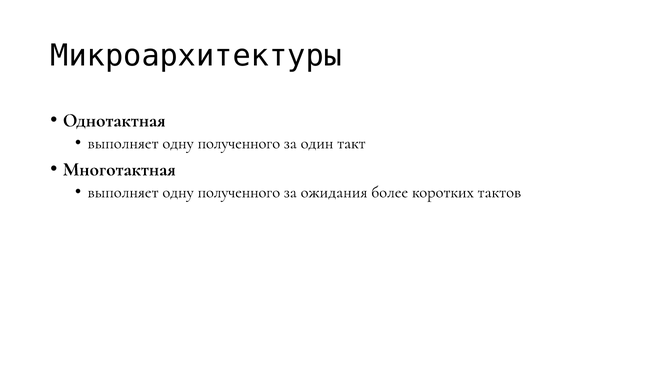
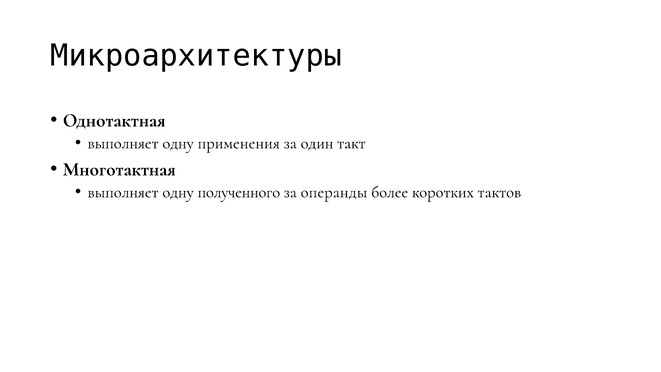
полученного: полученного -> применения (239, 143)
ожидания: ожидания -> операнды (334, 192)
